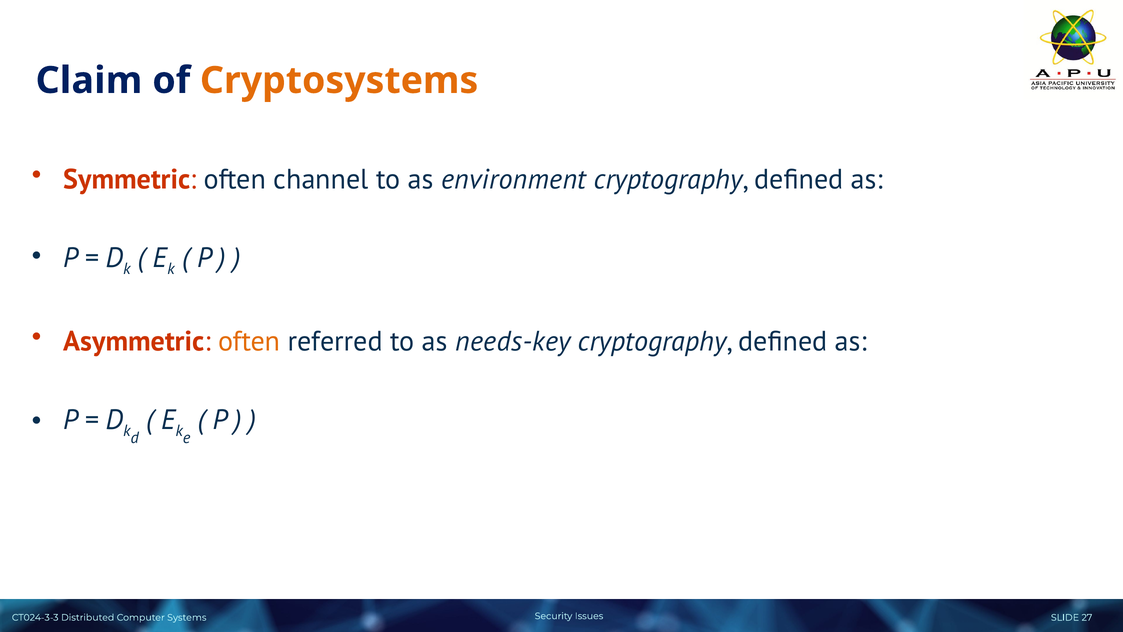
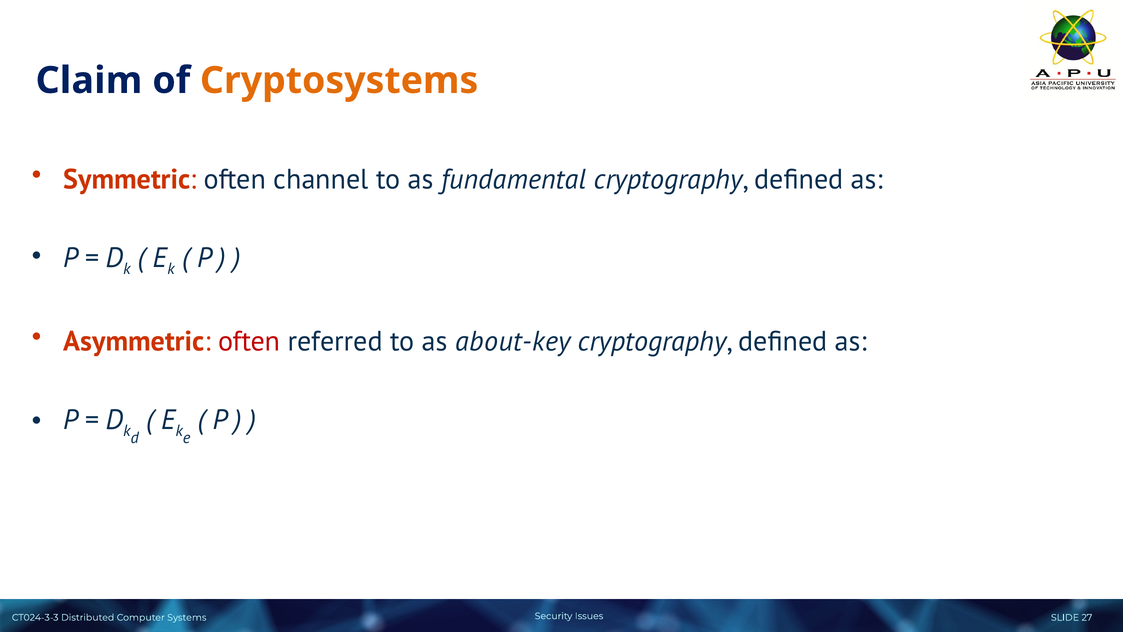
environment: environment -> fundamental (514, 179)
often colour: orange -> red (249, 341)
needs-key: needs-key -> about-key (513, 341)
